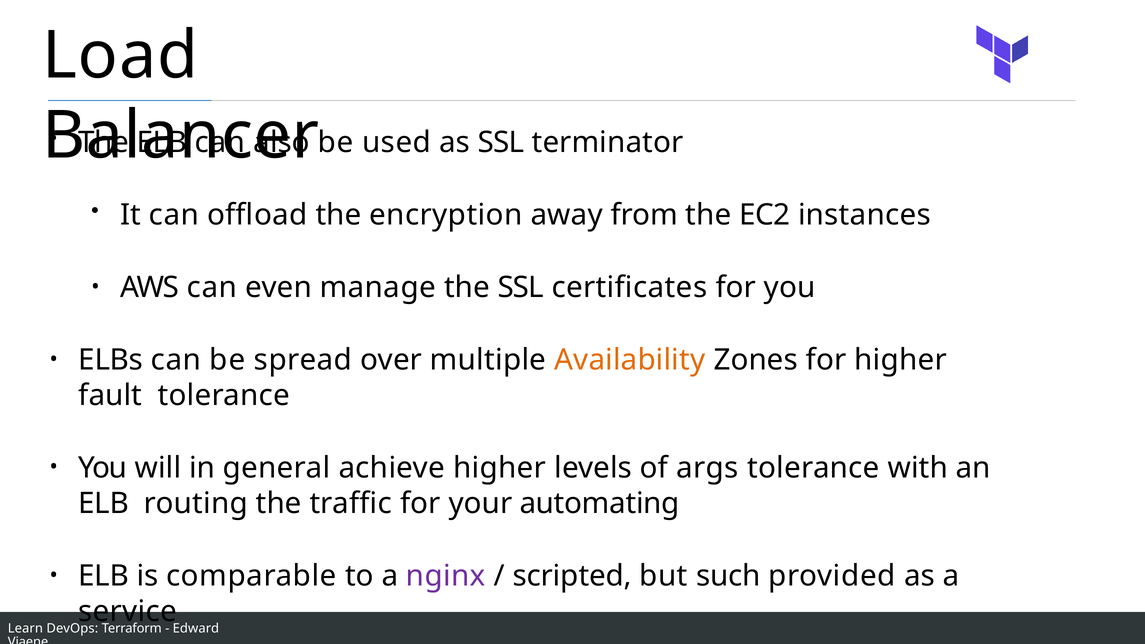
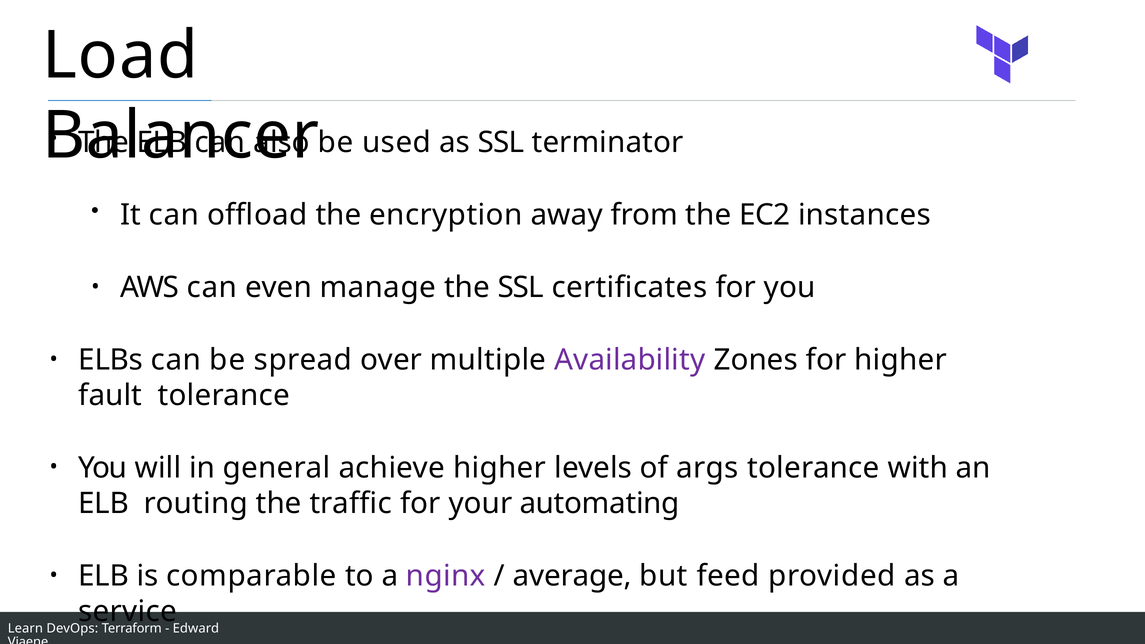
Availability colour: orange -> purple (630, 360)
scripted: scripted -> average (572, 576)
such: such -> feed (728, 576)
